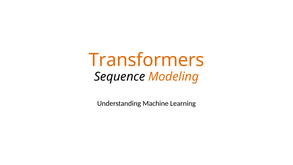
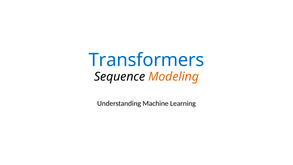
Transformers colour: orange -> blue (147, 60)
